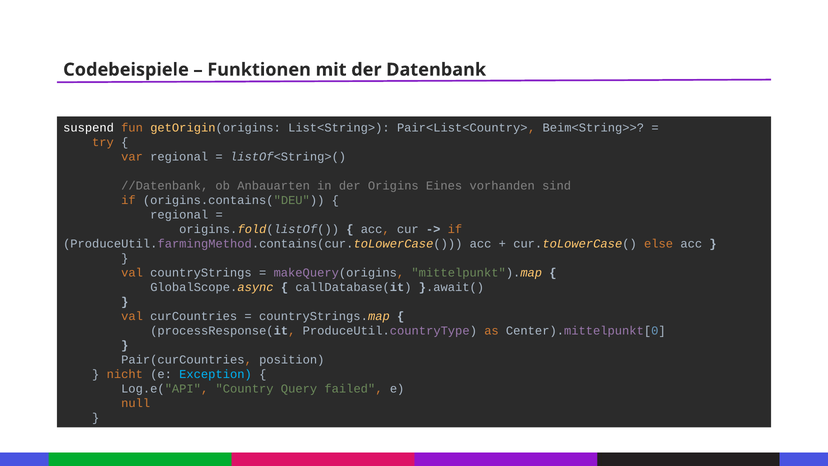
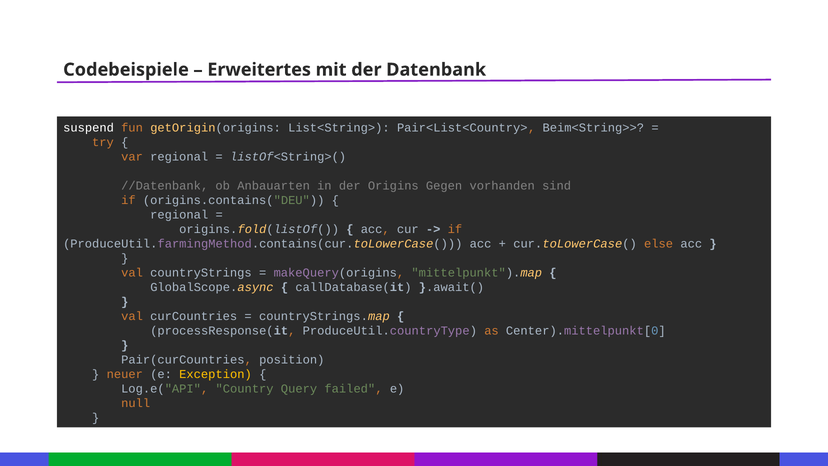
Funktionen: Funktionen -> Erweitertes (259, 70)
Eines: Eines -> Gegen (444, 186)
nicht: nicht -> neuer (125, 374)
Exception colour: light blue -> yellow (216, 374)
